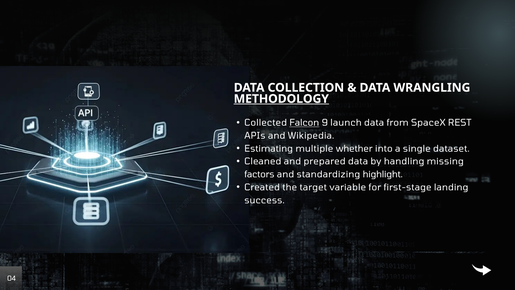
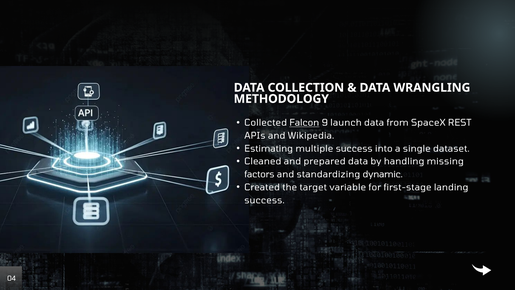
METHODOLOGY underline: present -> none (281, 99)
multiple whether: whether -> success (354, 149)
highlight: highlight -> dynamic (383, 174)
